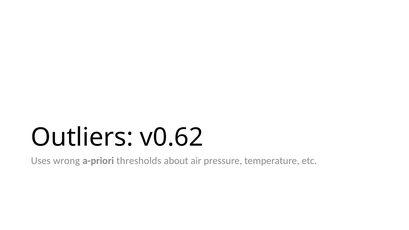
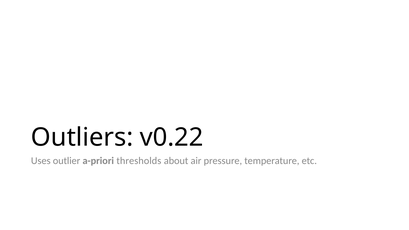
v0.62: v0.62 -> v0.22 (172, 138)
wrong: wrong -> outlier (67, 161)
